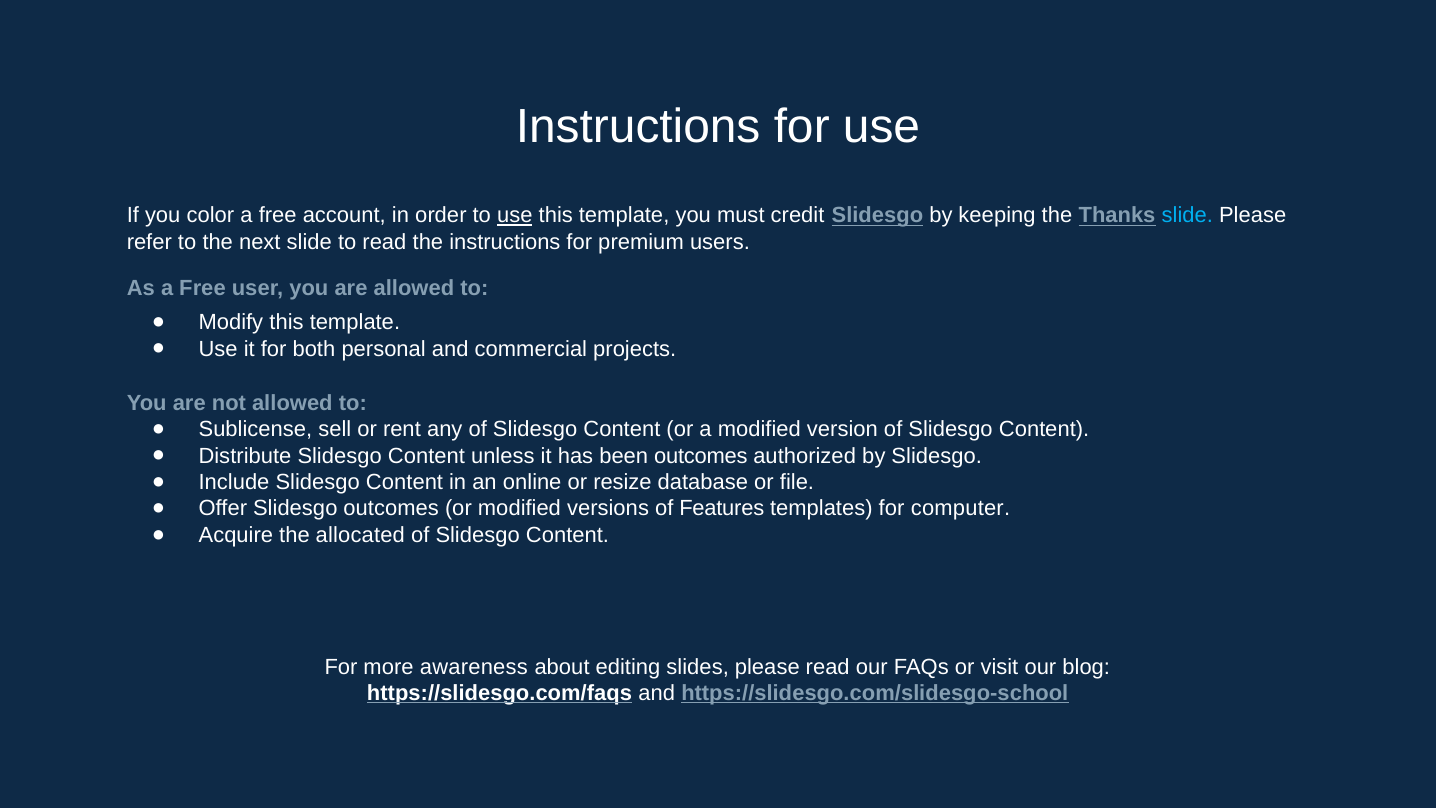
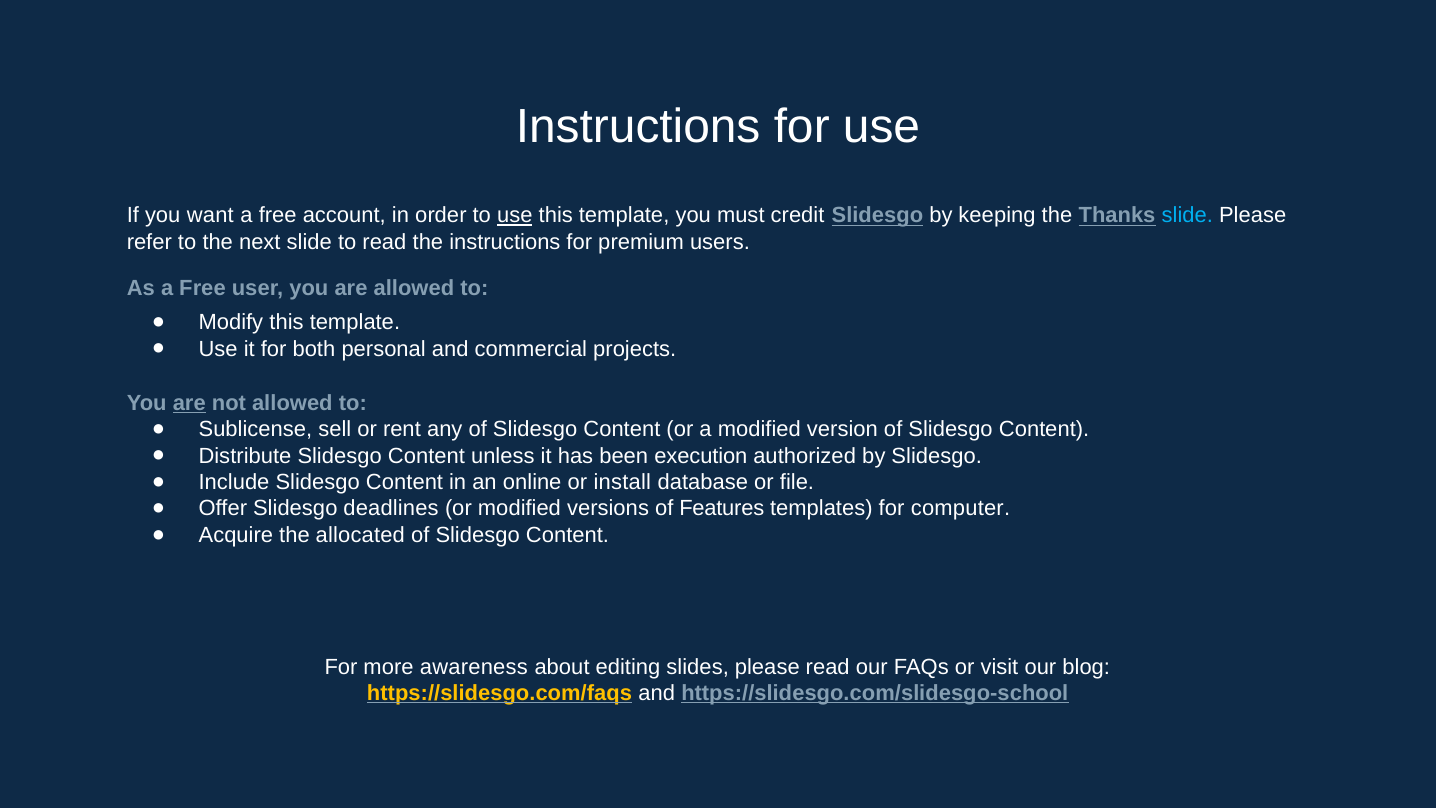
color: color -> want (210, 216)
are underline: none -> present (189, 403)
been outcomes: outcomes -> execution (701, 456)
resize: resize -> install (622, 482)
Slidesgo outcomes: outcomes -> deadlines (391, 509)
https://slidesgo.com/faqs colour: white -> yellow (499, 693)
